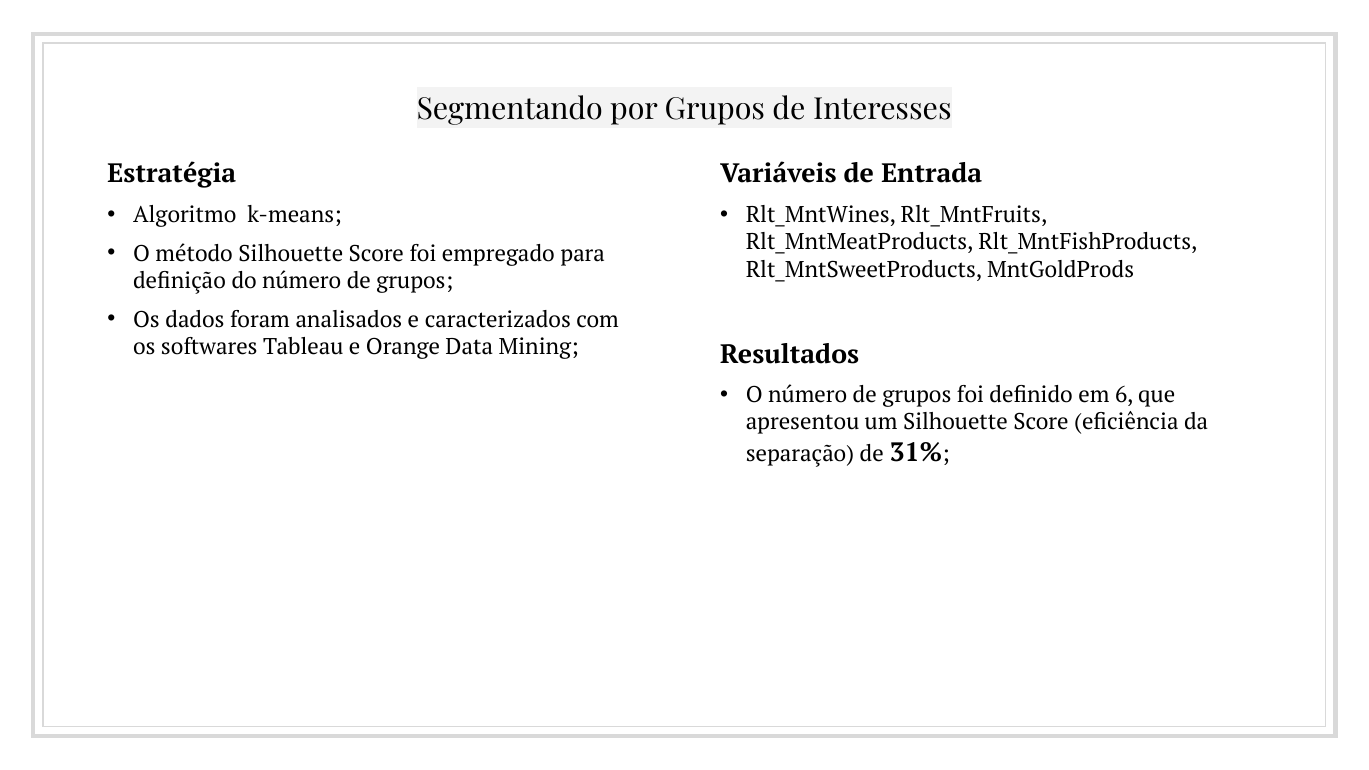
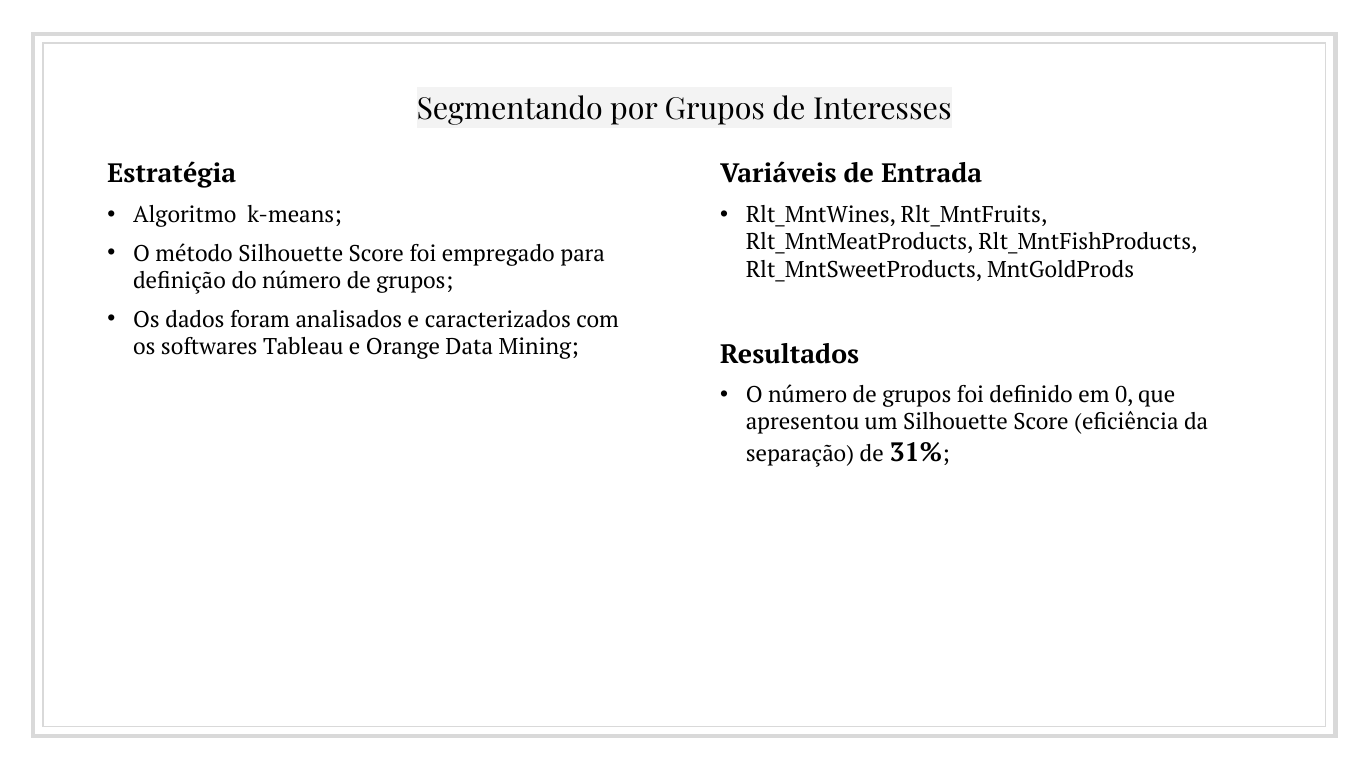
6: 6 -> 0 (1124, 395)
